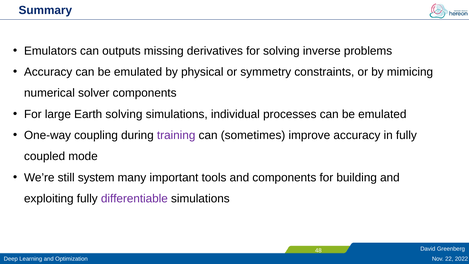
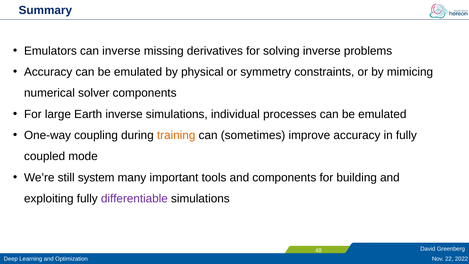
can outputs: outputs -> inverse (121, 51)
Earth solving: solving -> inverse (124, 114)
training colour: purple -> orange (176, 135)
